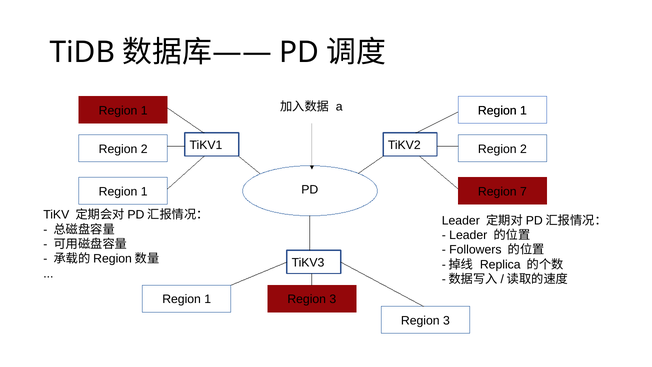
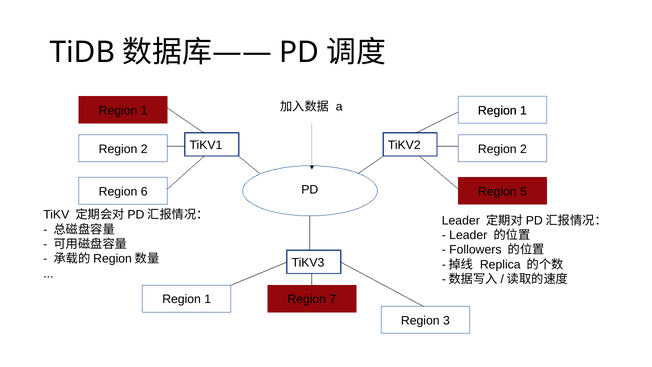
1: 1 -> 6 (144, 191)
7: 7 -> 5 (523, 191)
3: 3 -> 7 (333, 299)
